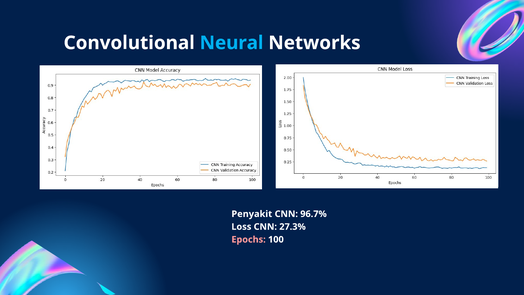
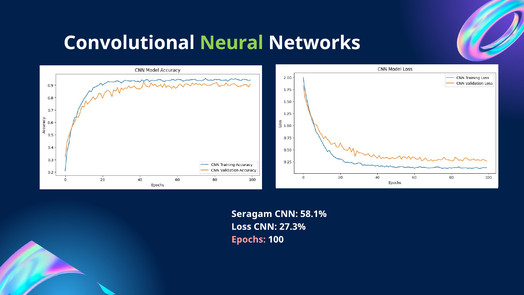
Neural colour: light blue -> light green (232, 43)
Penyakit: Penyakit -> Seragam (252, 214)
96.7%: 96.7% -> 58.1% (313, 214)
